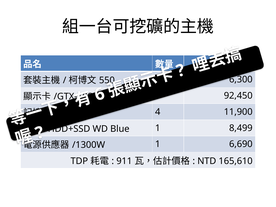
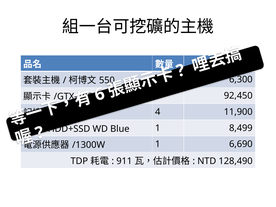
165,610: 165,610 -> 128,490 (236, 161)
